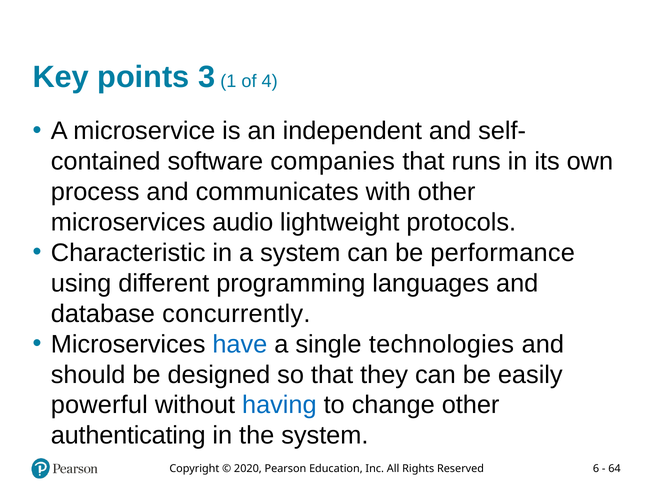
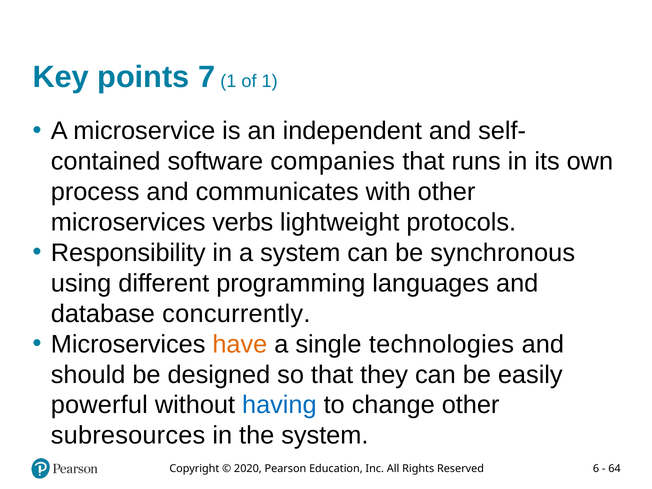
3: 3 -> 7 (207, 77)
of 4: 4 -> 1 (270, 81)
audio: audio -> verbs (243, 222)
Characteristic: Characteristic -> Responsibility (128, 253)
performance: performance -> synchronous (503, 253)
have colour: blue -> orange (240, 344)
authenticating: authenticating -> subresources (128, 436)
